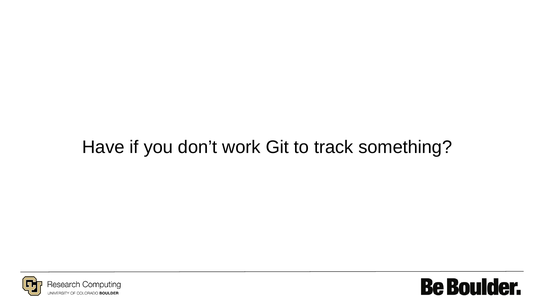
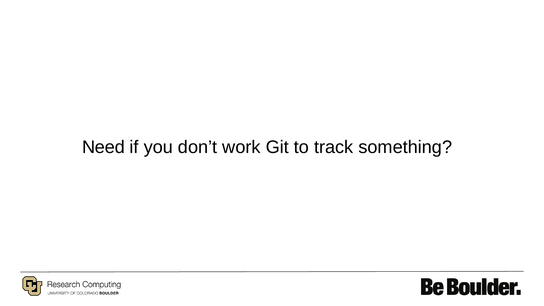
Have: Have -> Need (103, 147)
